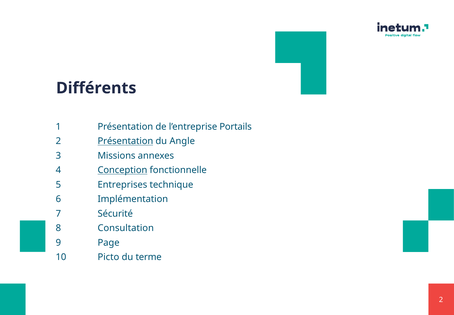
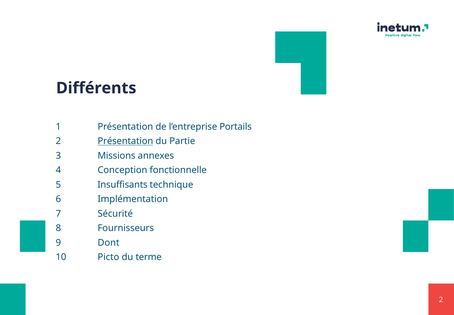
Angle: Angle -> Partie (182, 141)
Conception underline: present -> none (122, 170)
Entreprises: Entreprises -> Insuffisants (122, 184)
Consultation: Consultation -> Fournisseurs (126, 228)
Page: Page -> Dont (109, 242)
